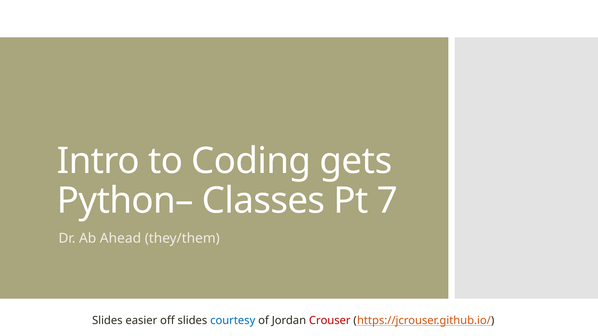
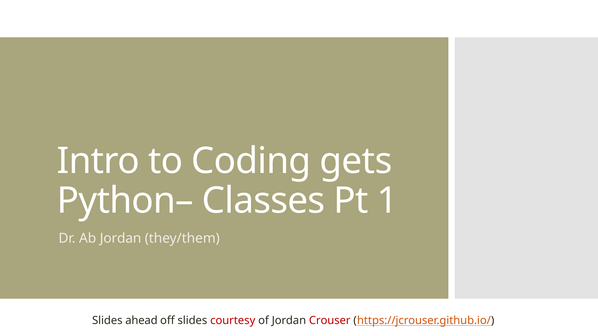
7: 7 -> 1 (387, 201)
Ab Ahead: Ahead -> Jordan (121, 239)
easier: easier -> ahead (141, 321)
courtesy colour: blue -> red (233, 321)
